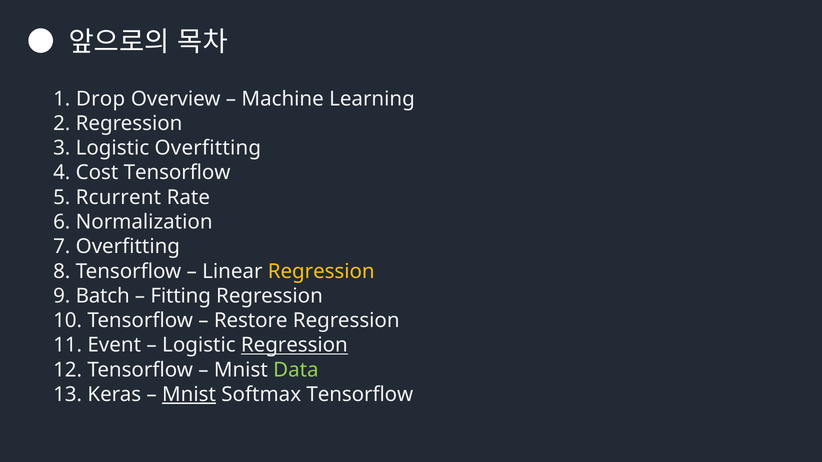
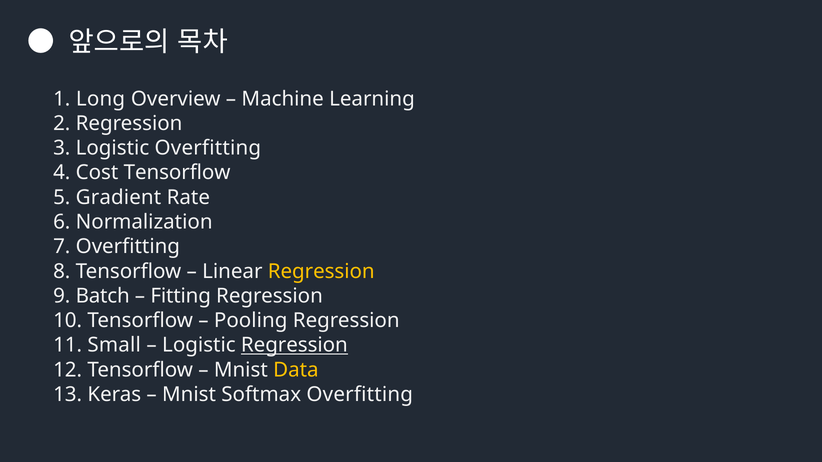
Drop: Drop -> Long (101, 99)
Rcurrent: Rcurrent -> Gradient (118, 197)
Restore: Restore -> Pooling (251, 321)
Event: Event -> Small (114, 345)
Data colour: light green -> yellow (296, 370)
Mnist underline: present -> none (189, 395)
Softmax Tensorflow: Tensorflow -> Overfitting (360, 395)
